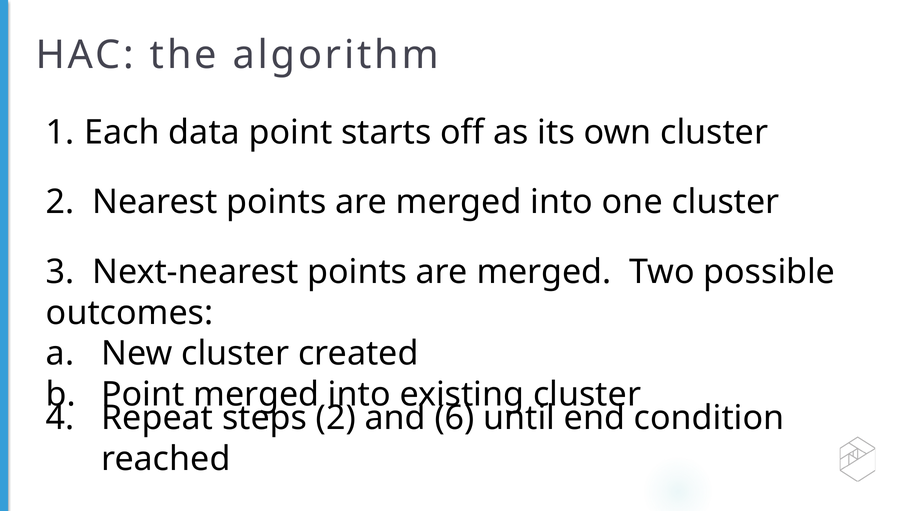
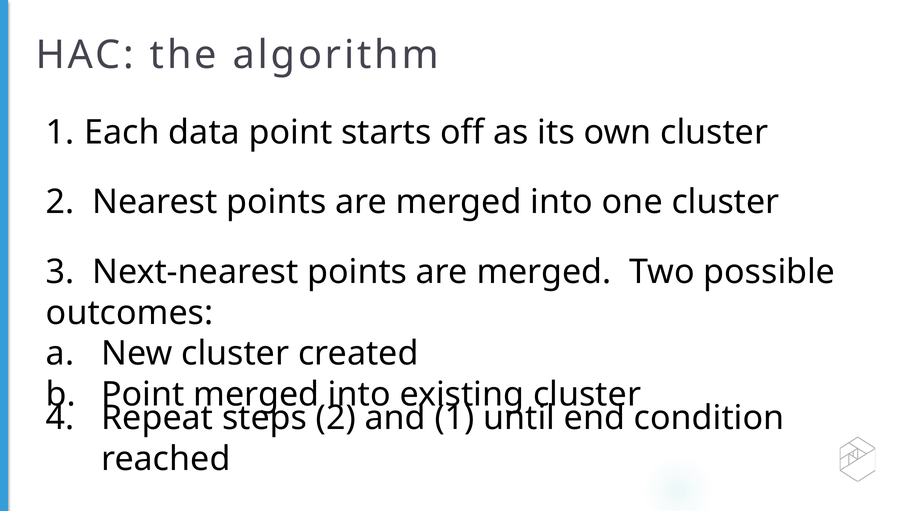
and 6: 6 -> 1 (454, 418)
